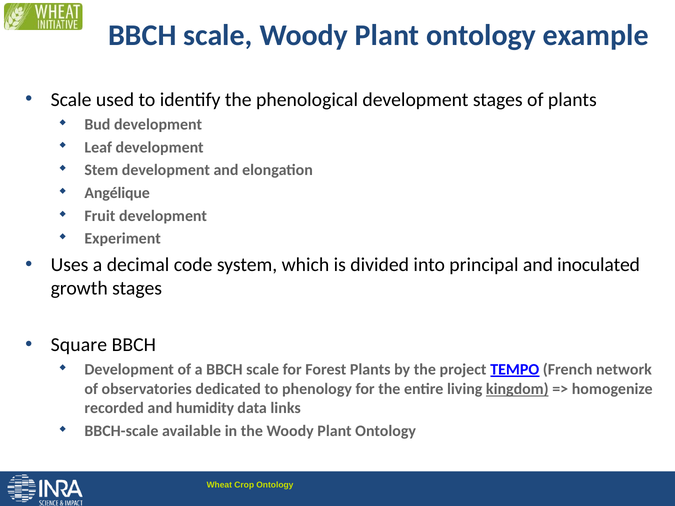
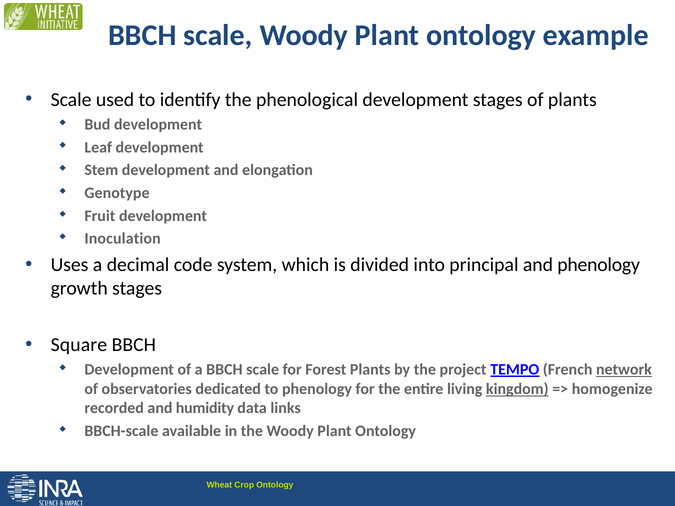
Angélique: Angélique -> Genotype (117, 193)
Experiment: Experiment -> Inoculation (123, 239)
and inoculated: inoculated -> phenology (599, 265)
network underline: none -> present (624, 370)
